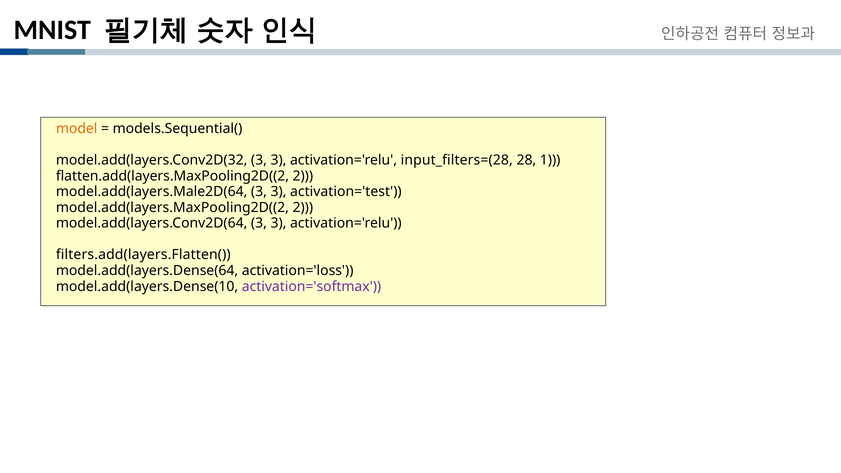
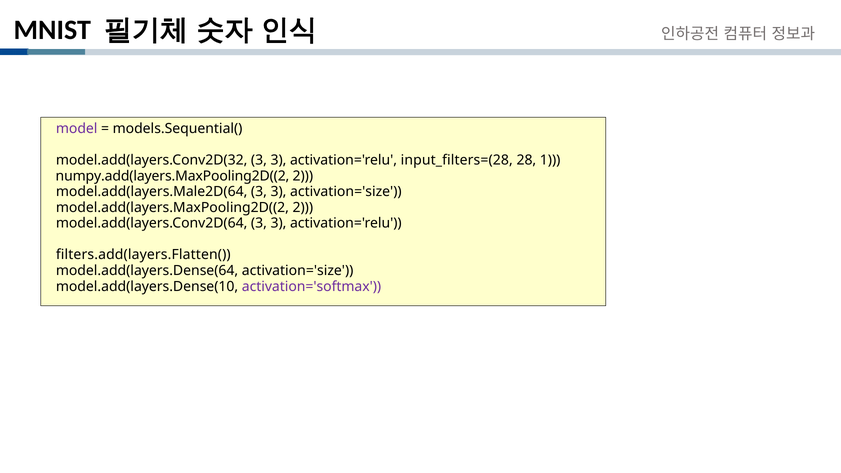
model colour: orange -> purple (77, 129)
flatten.add(layers.MaxPooling2D((2: flatten.add(layers.MaxPooling2D((2 -> numpy.add(layers.MaxPooling2D((2 (172, 176)
3 activation='test: activation='test -> activation='size (346, 192)
model.add(layers.Dense(64 activation='loss: activation='loss -> activation='size (298, 271)
